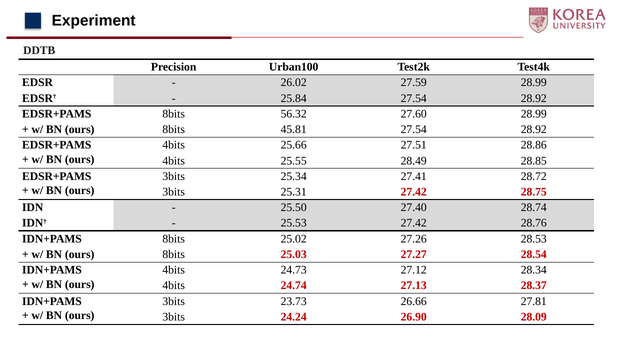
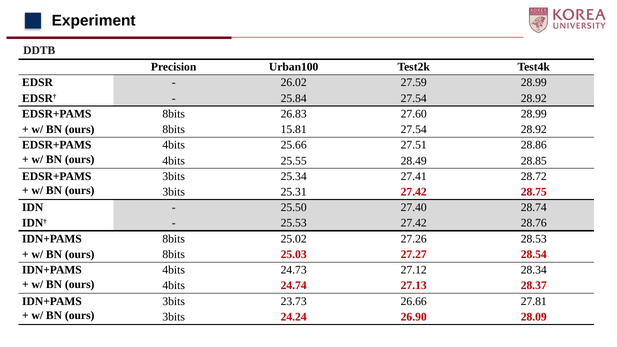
56.32: 56.32 -> 26.83 (294, 114)
45.81: 45.81 -> 15.81 (294, 130)
